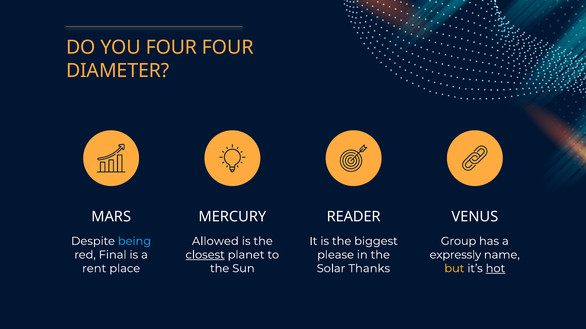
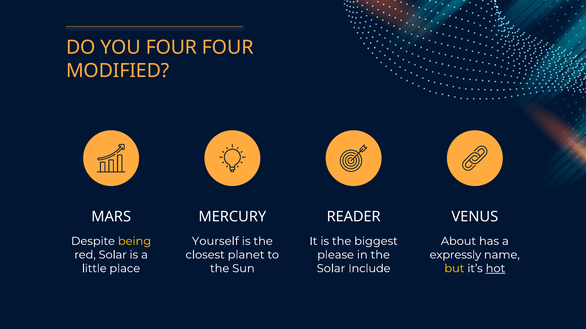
DIAMETER: DIAMETER -> MODIFIED (118, 71)
being colour: light blue -> yellow (135, 242)
Allowed: Allowed -> Yourself (215, 242)
Group: Group -> About (458, 242)
red Final: Final -> Solar (113, 255)
closest underline: present -> none (205, 255)
rent: rent -> little (94, 269)
Thanks: Thanks -> Include (369, 269)
